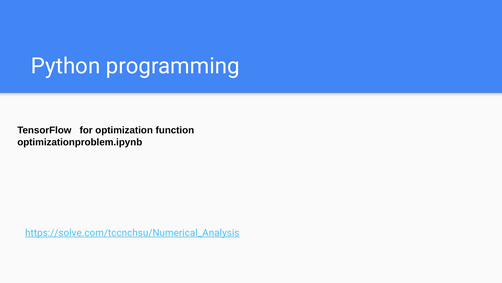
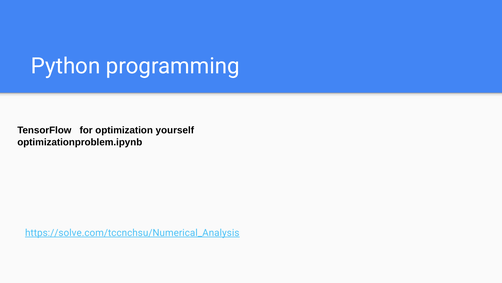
function: function -> yourself (175, 130)
